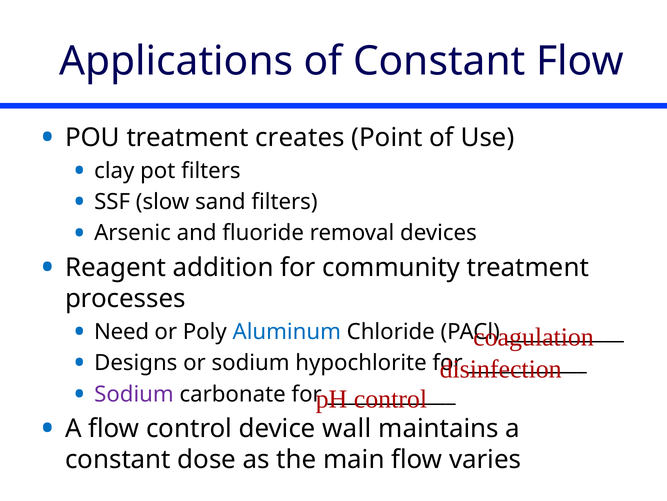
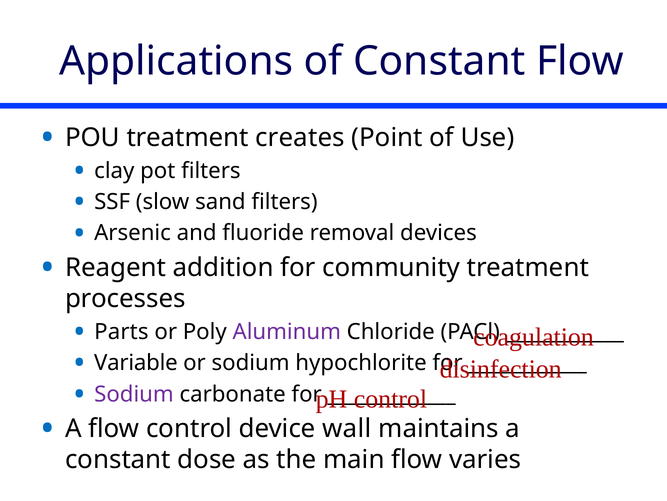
Need: Need -> Parts (121, 331)
Aluminum colour: blue -> purple (287, 331)
Designs: Designs -> Variable (136, 363)
